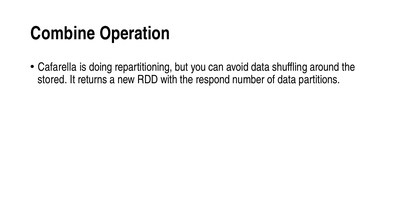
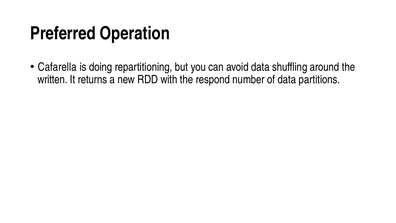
Combine: Combine -> Preferred (63, 33)
stored: stored -> written (53, 79)
